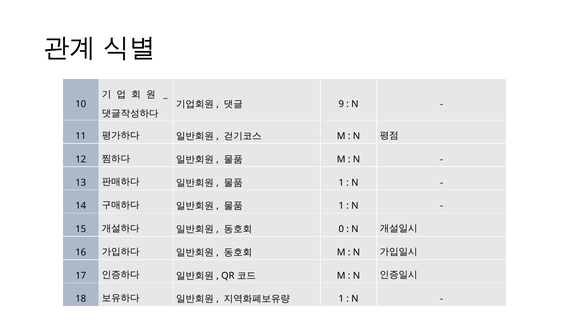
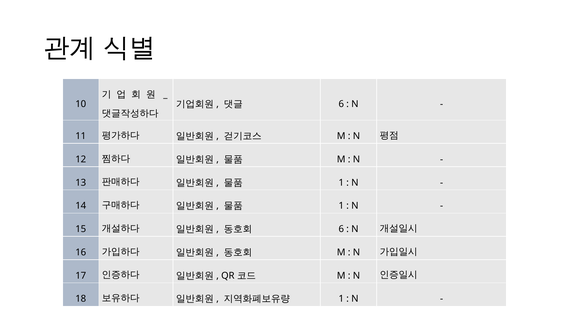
9: 9 -> 6 (341, 104)
0: 0 -> 6 (341, 229)
